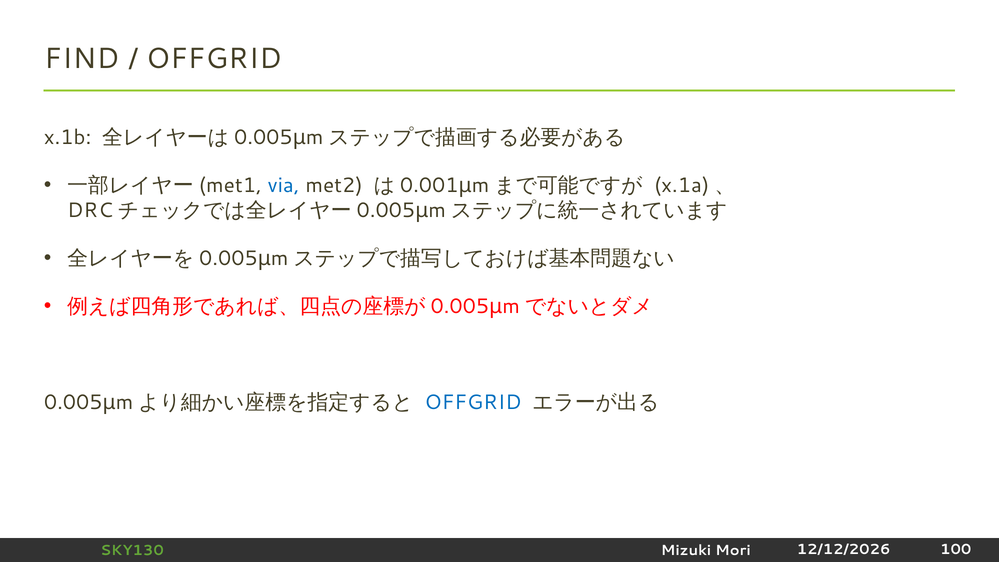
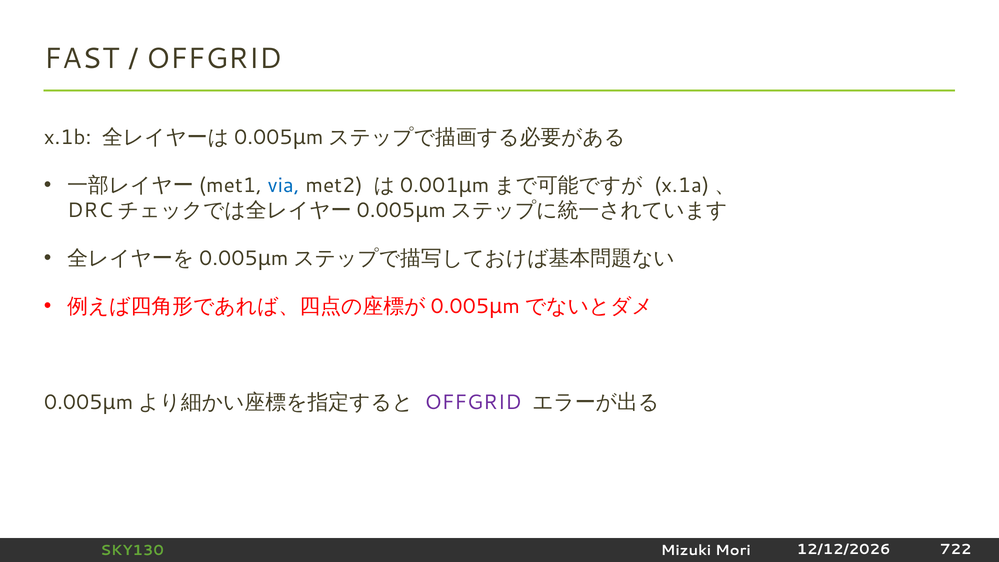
FIND: FIND -> FAST (82, 59)
OFFGRID colour: blue -> purple (473, 402)
100: 100 -> 722 (956, 549)
